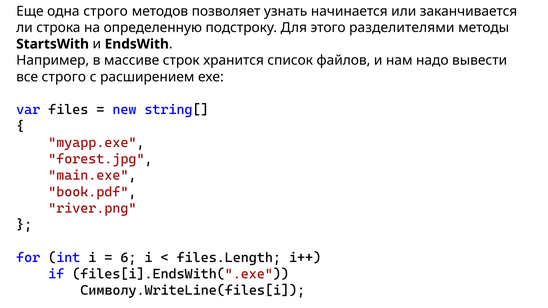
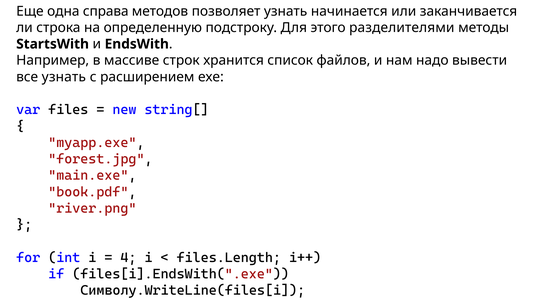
одна строго: строго -> справа (106, 11)
все строго: строго -> узнать (64, 77)
6: 6 -> 4 (128, 258)
